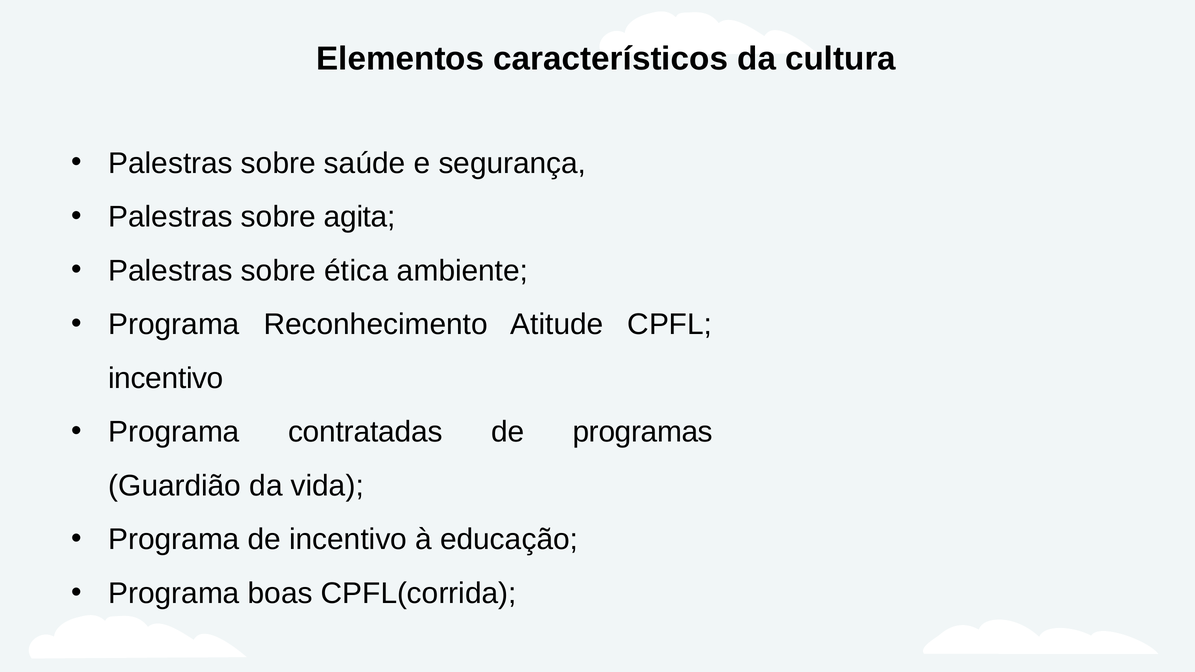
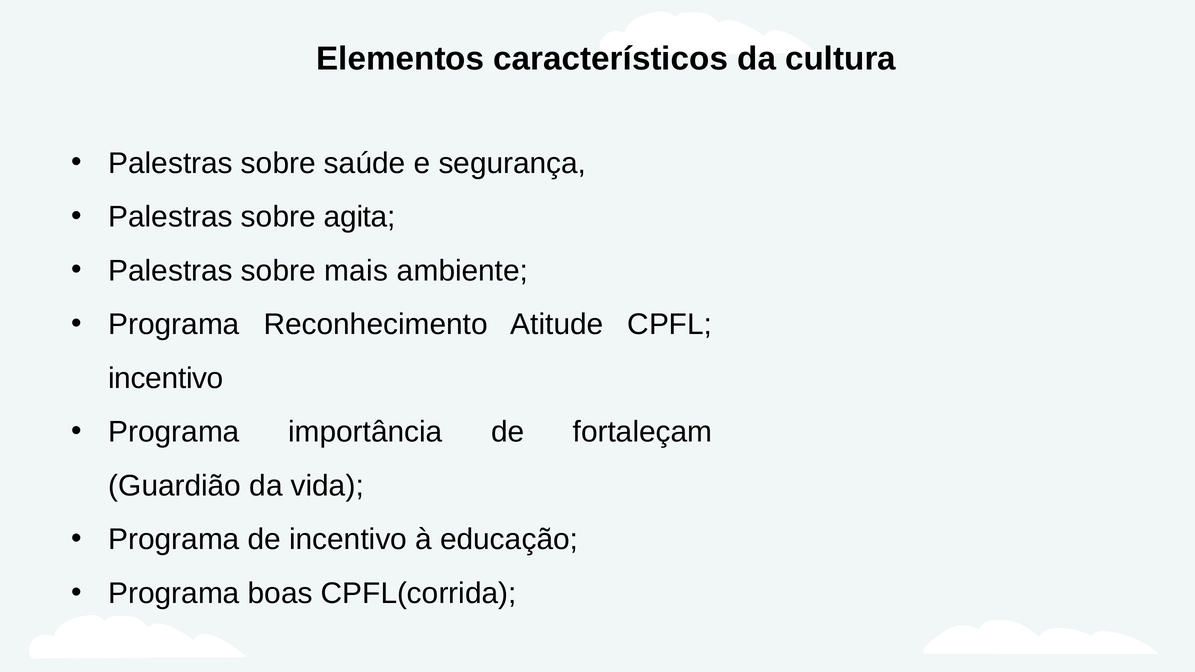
ética: ética -> mais (356, 271)
contratadas: contratadas -> importância (365, 432)
programas: programas -> fortaleçam (643, 432)
